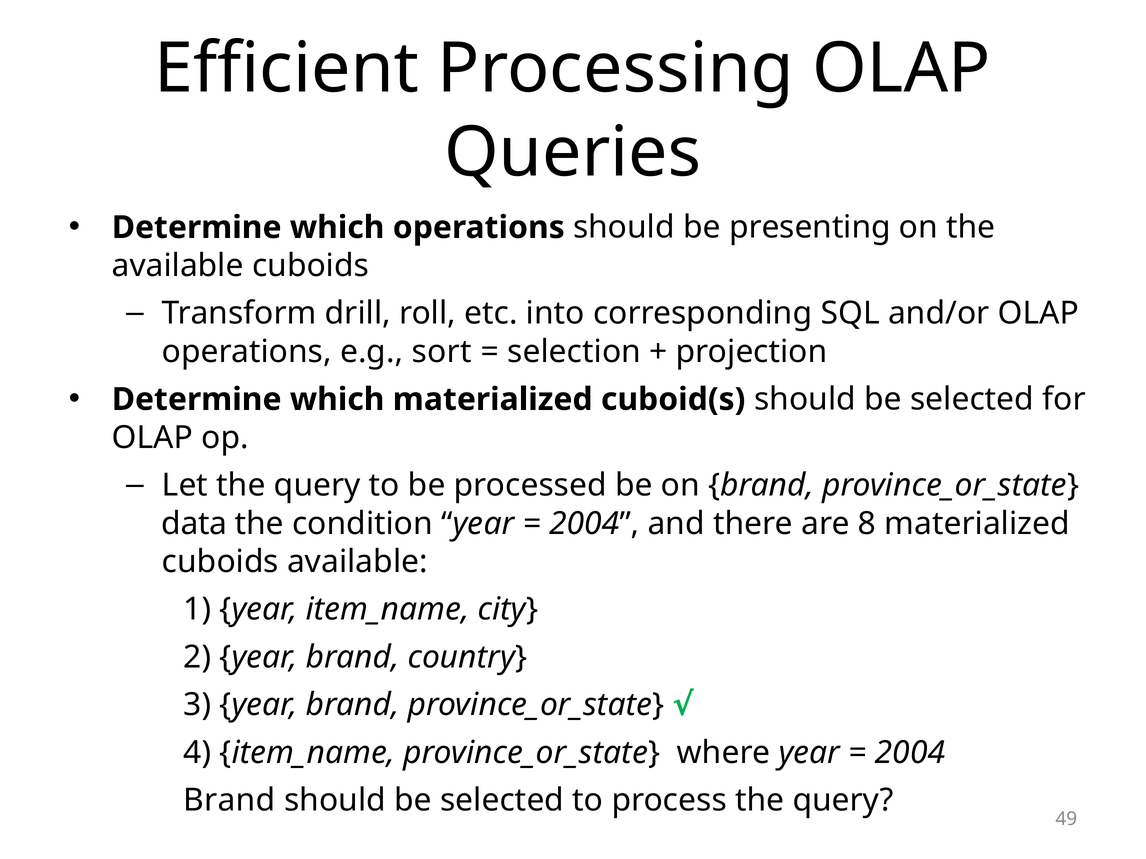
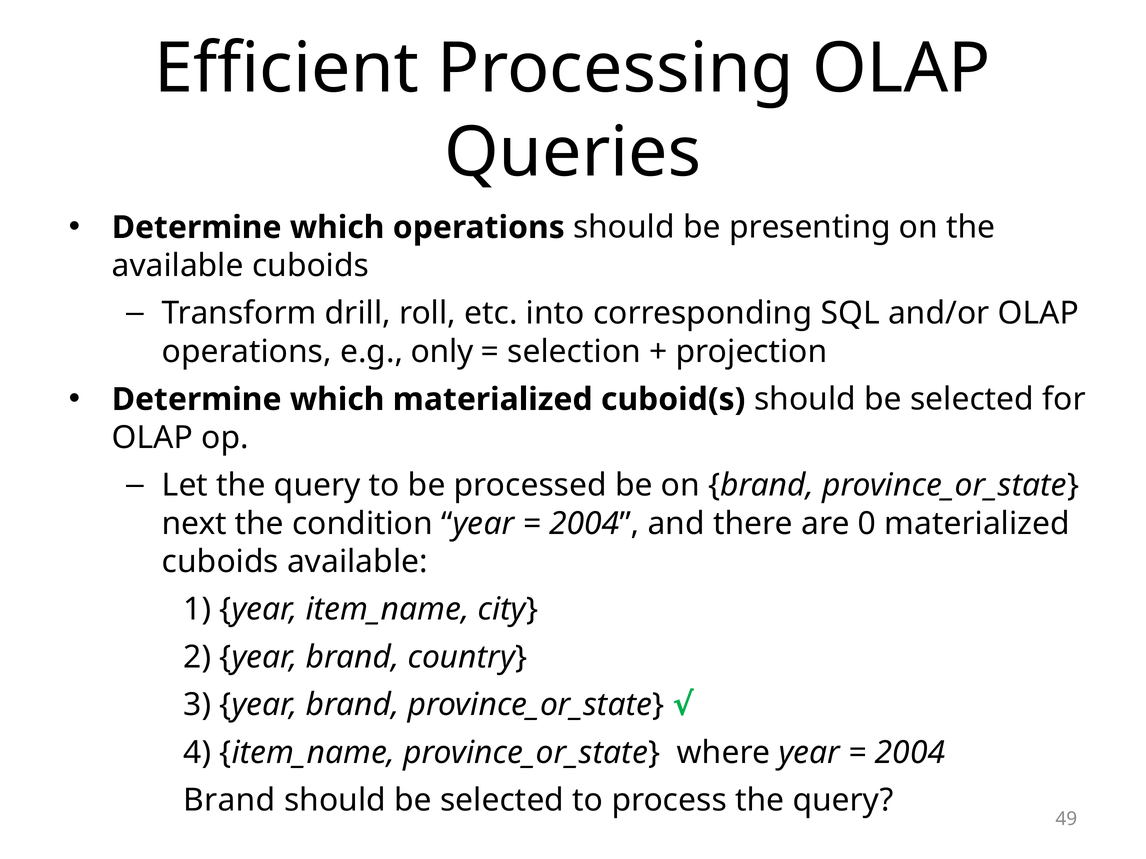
sort: sort -> only (442, 352)
data: data -> next (194, 524)
8: 8 -> 0 (867, 524)
